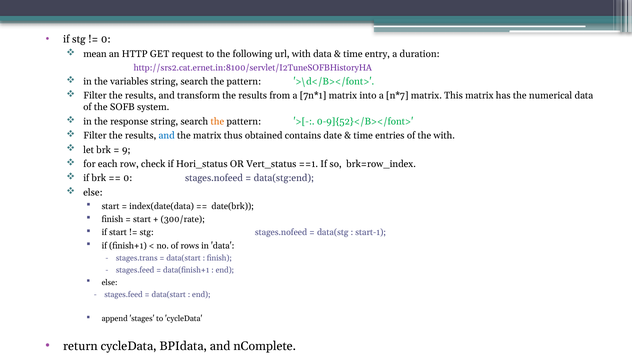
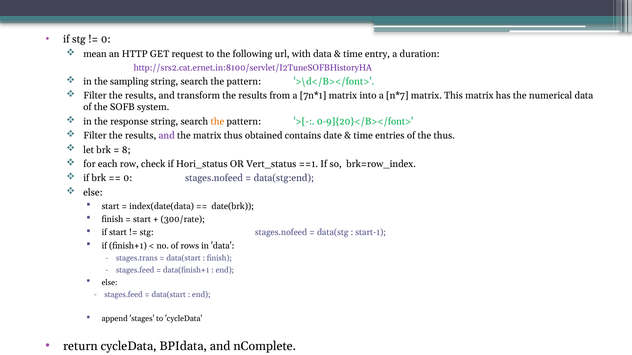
variables: variables -> sampling (129, 82)
0-9]{52}</B></font>: 0-9]{52}</B></font> -> 0-9]{20}</B></font> (365, 122)
and colour: blue -> purple (167, 136)
the with: with -> thus (444, 136)
9: 9 -> 8 (126, 150)
